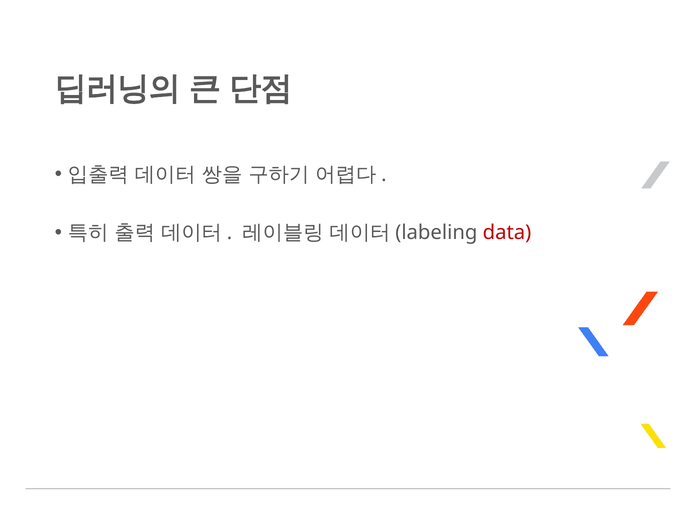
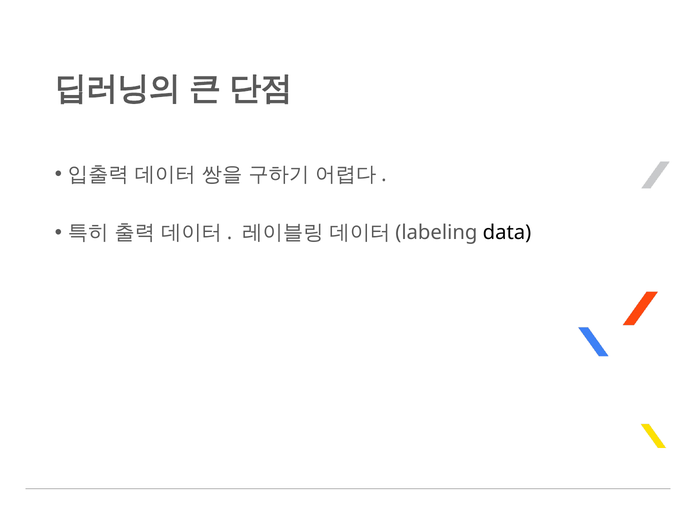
data colour: red -> black (507, 233)
